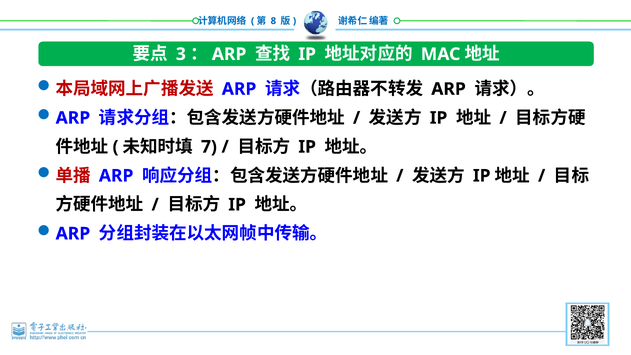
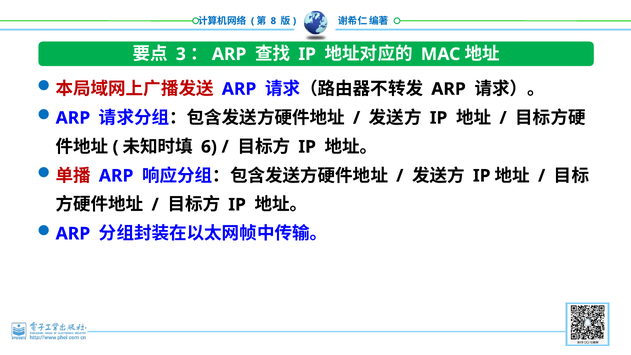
7: 7 -> 6 (209, 147)
